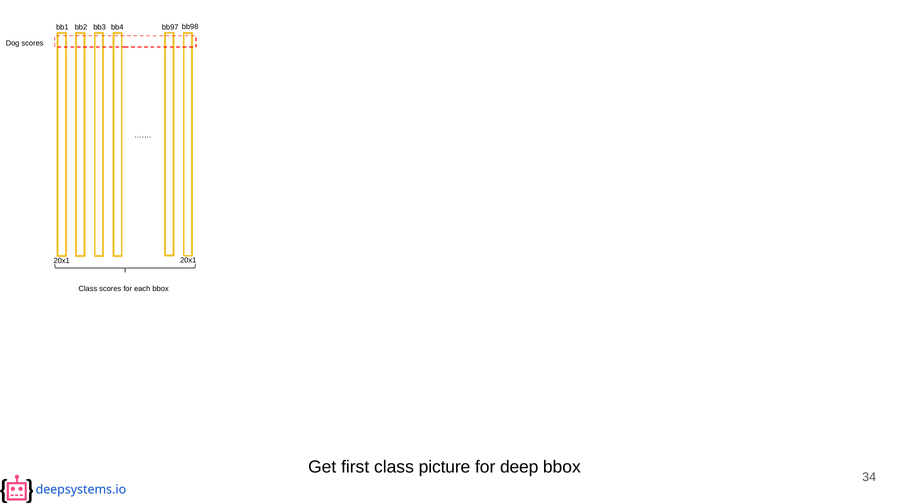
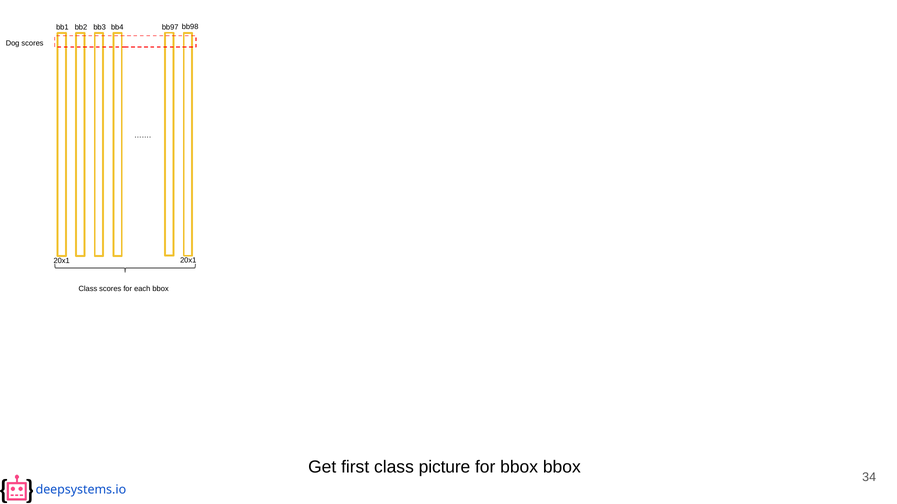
for deep: deep -> bbox (519, 467)
